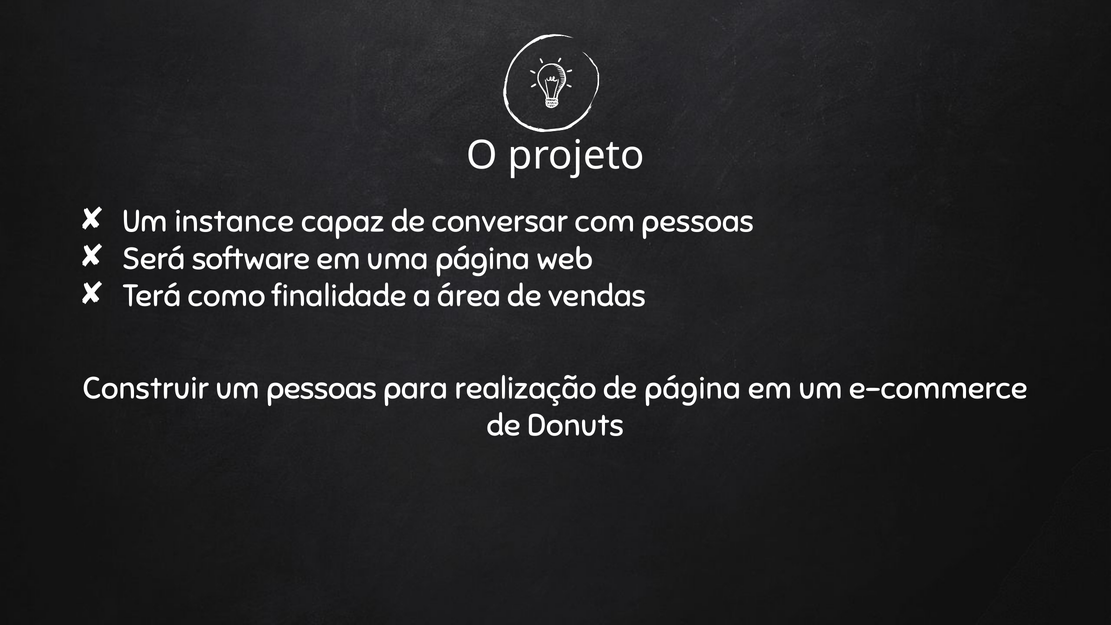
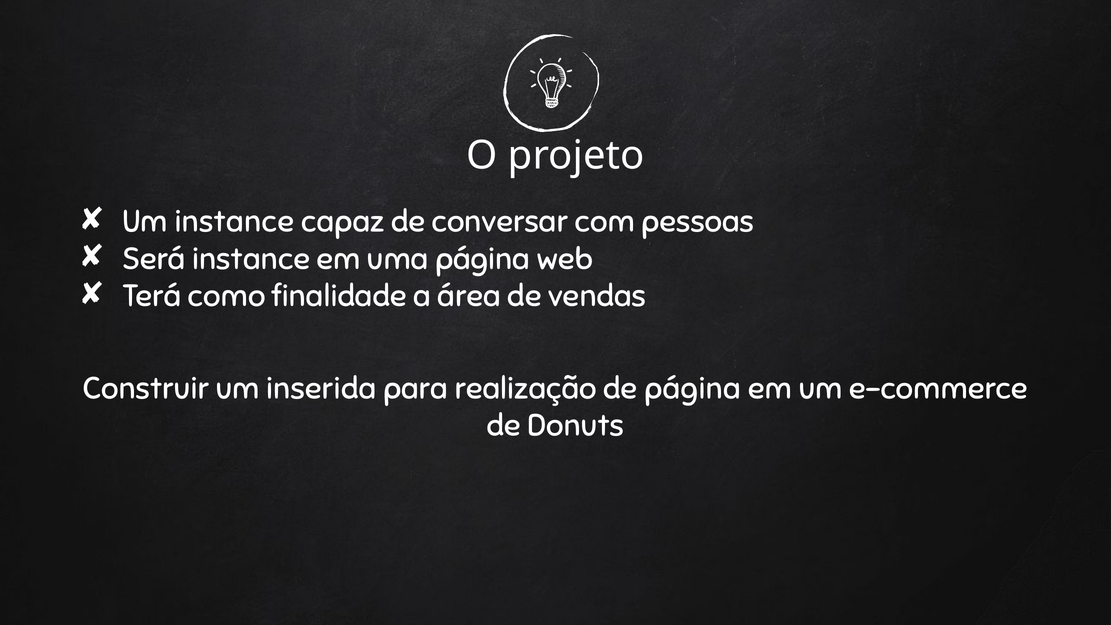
Será software: software -> instance (251, 259)
um pessoas: pessoas -> inserida (321, 389)
